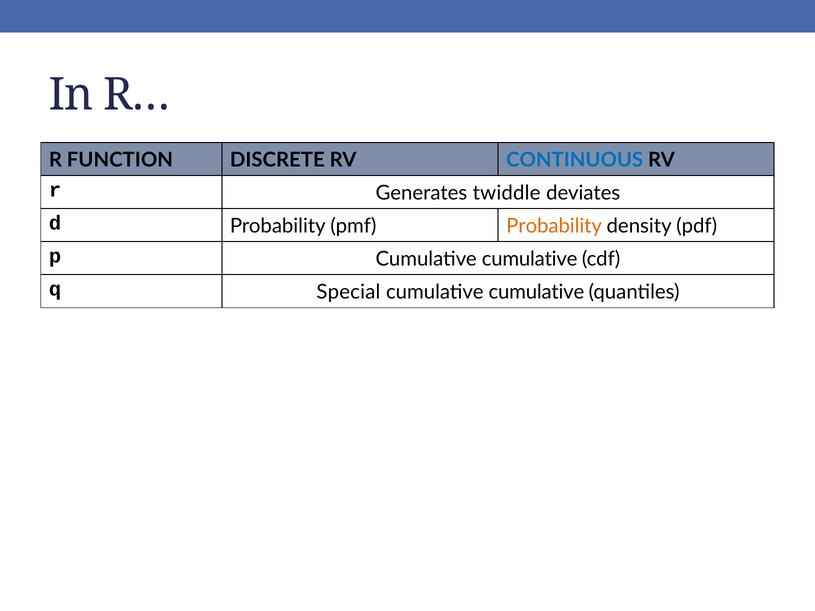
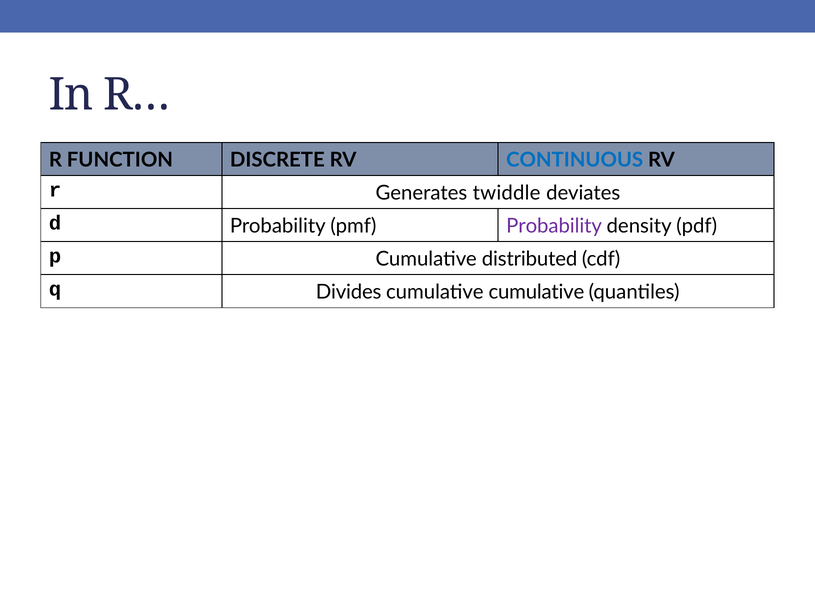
Probability colour: orange -> purple (554, 226)
p Cumulative cumulative: cumulative -> distributed (530, 259)
Special: Special -> Divides (349, 292)
